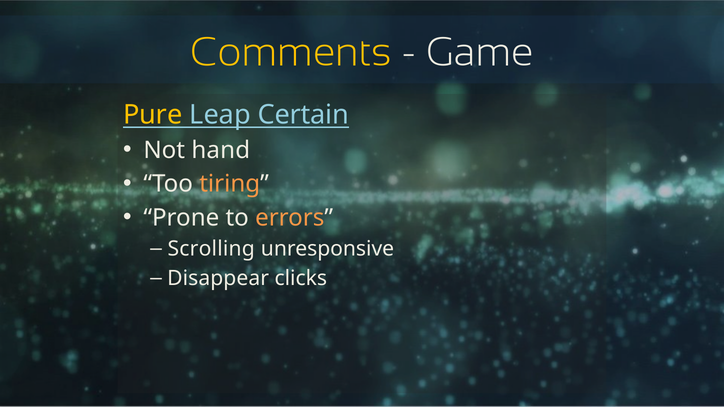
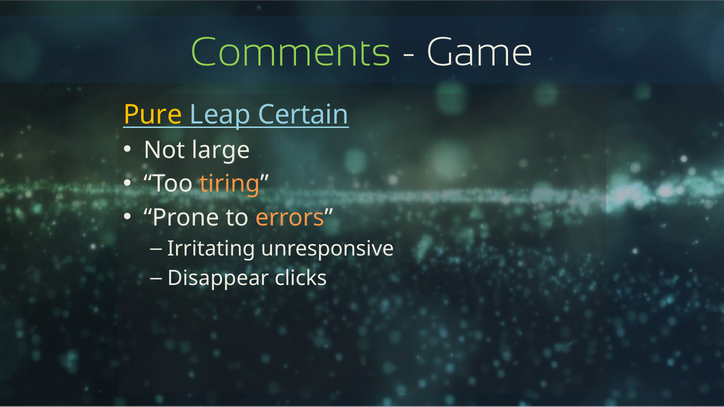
Comments colour: yellow -> light green (291, 52)
hand: hand -> large (221, 150)
Scrolling: Scrolling -> Irritating (211, 249)
